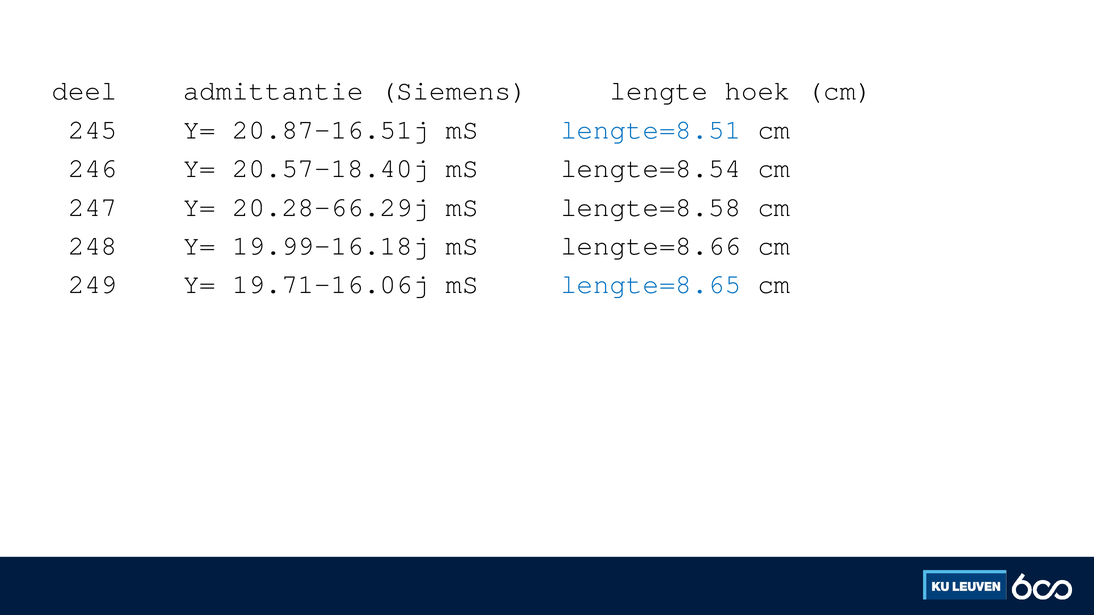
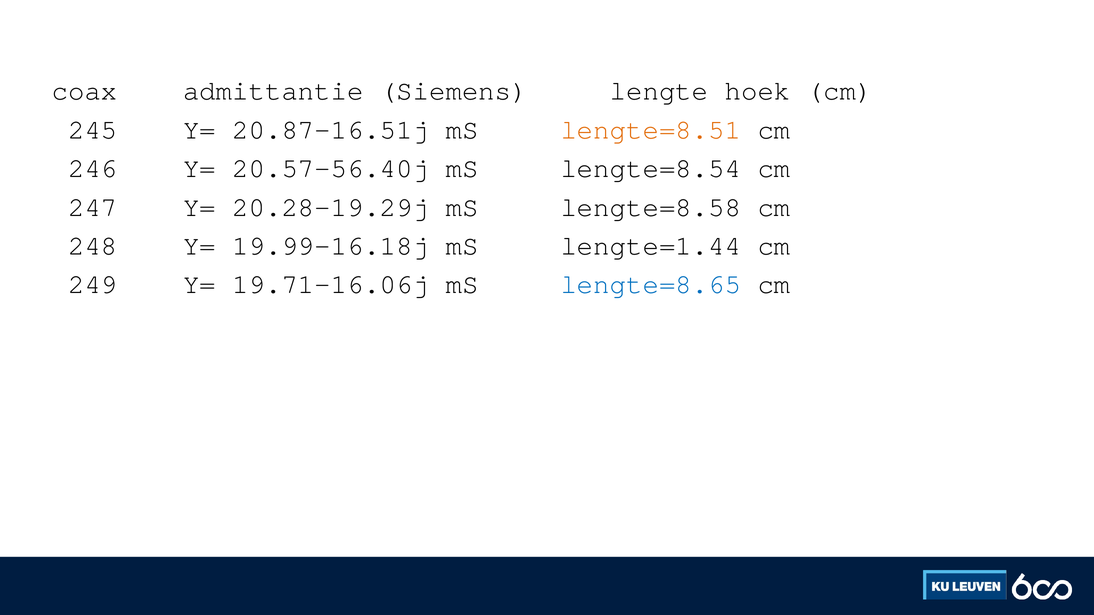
deel: deel -> coax (85, 91)
lengte=8.51 colour: blue -> orange (651, 130)
20.57-18.40j: 20.57-18.40j -> 20.57-56.40j (331, 168)
20.28-66.29j: 20.28-66.29j -> 20.28-19.29j (331, 207)
lengte=8.66: lengte=8.66 -> lengte=1.44 (651, 246)
